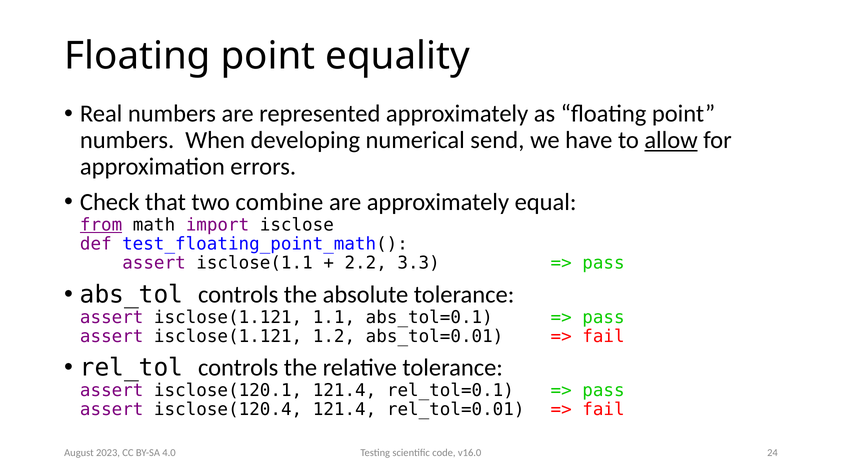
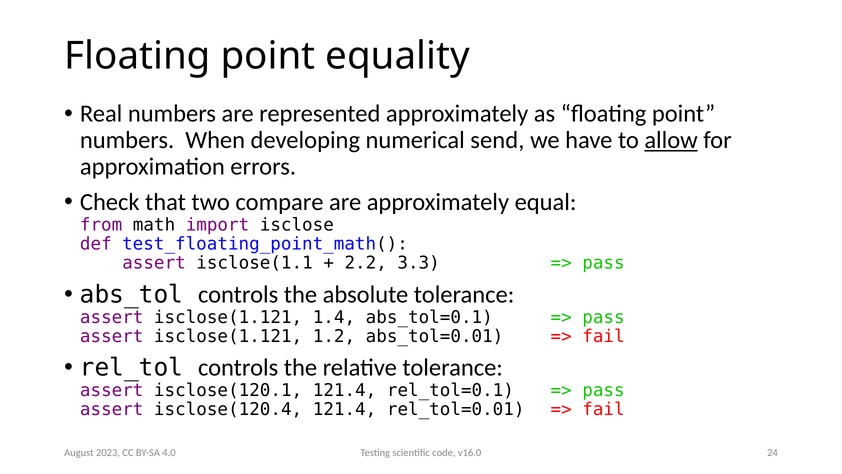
combine: combine -> compare (279, 202)
from underline: present -> none (101, 225)
1.1: 1.1 -> 1.4 (334, 317)
